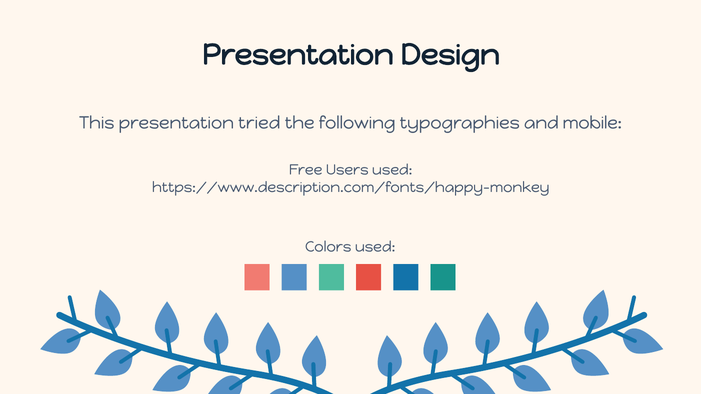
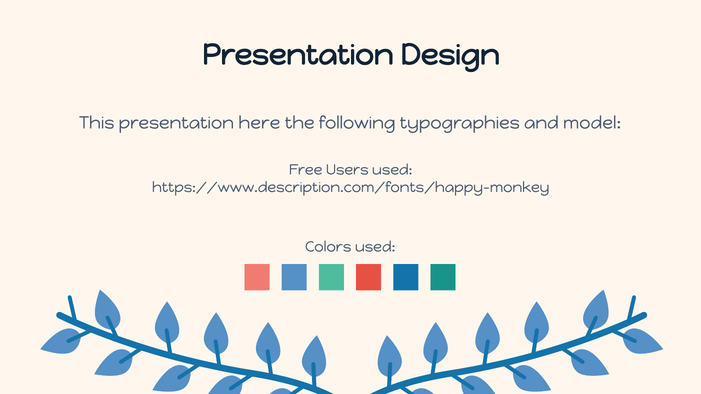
tried: tried -> here (259, 123)
mobile: mobile -> model (592, 123)
